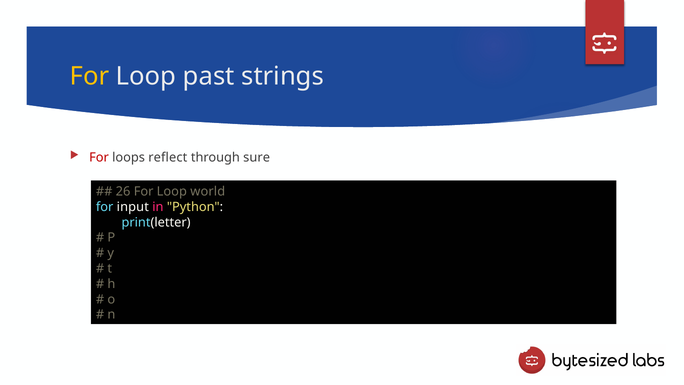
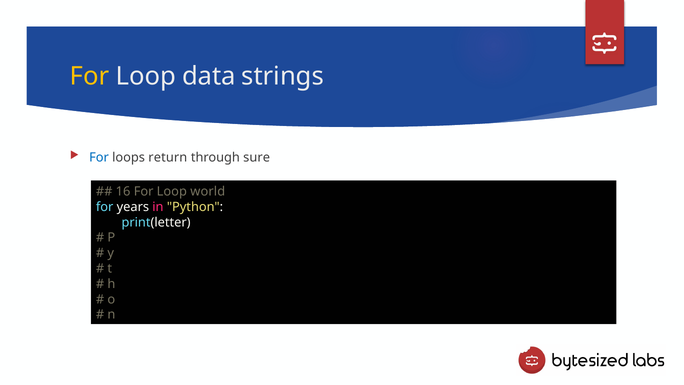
past: past -> data (209, 76)
For colour: red -> blue (99, 157)
reflect: reflect -> return (168, 157)
26: 26 -> 16 (123, 191)
input: input -> years (133, 207)
